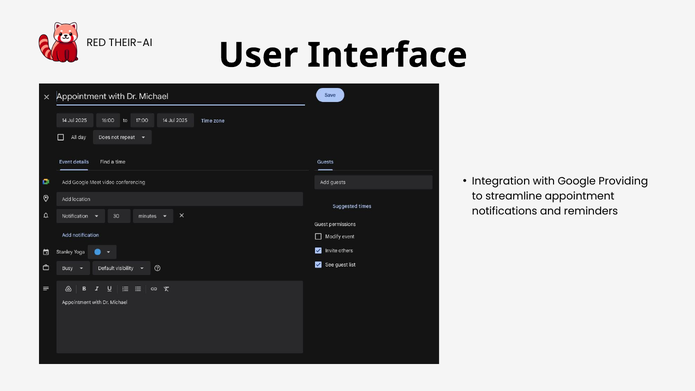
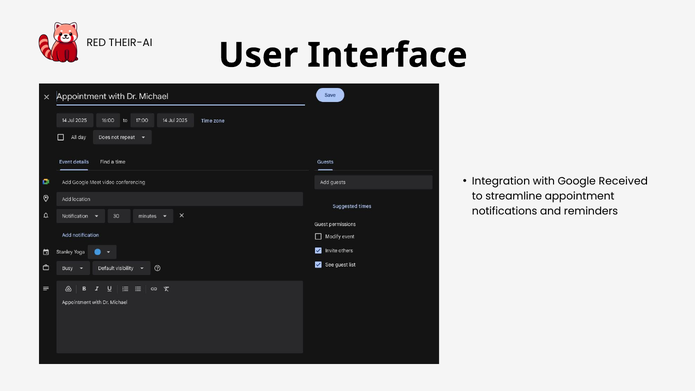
Providing: Providing -> Received (623, 181)
